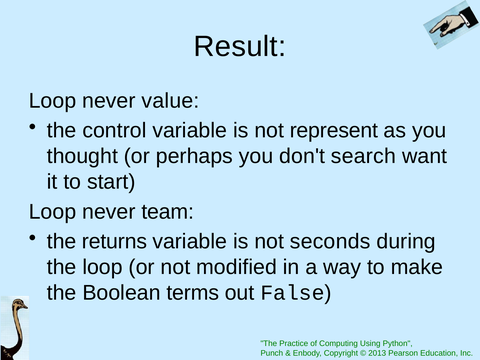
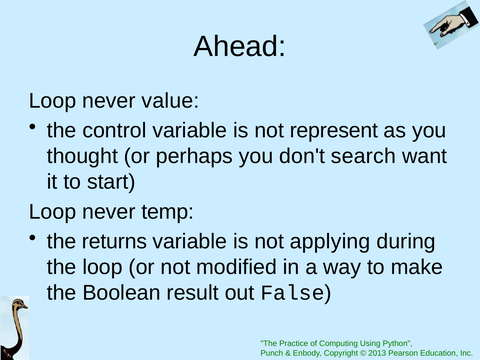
Result: Result -> Ahead (240, 46)
team: team -> temp (168, 212)
seconds: seconds -> applying (330, 242)
terms: terms -> result (193, 293)
